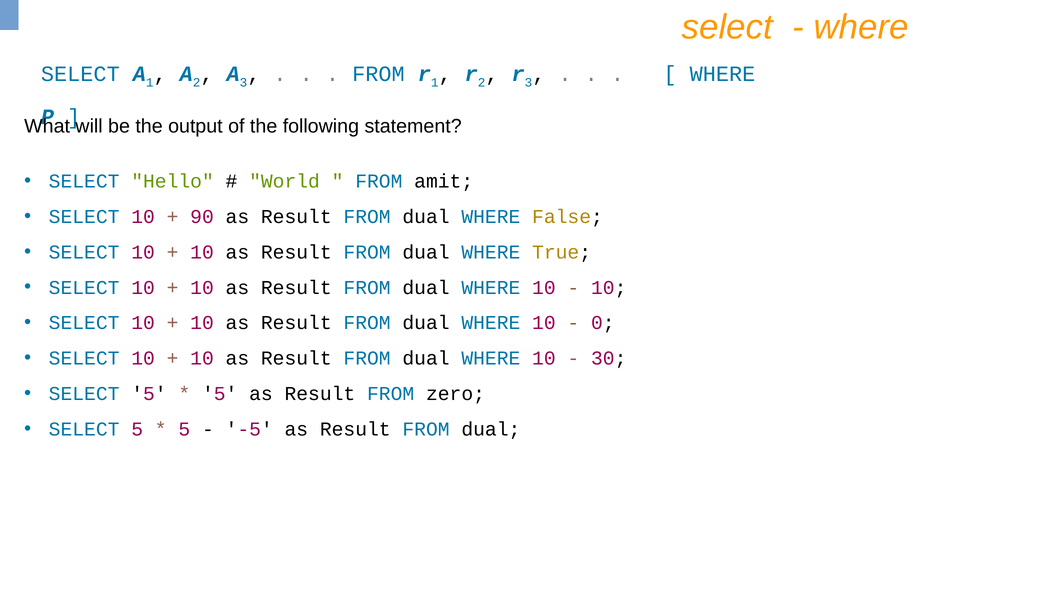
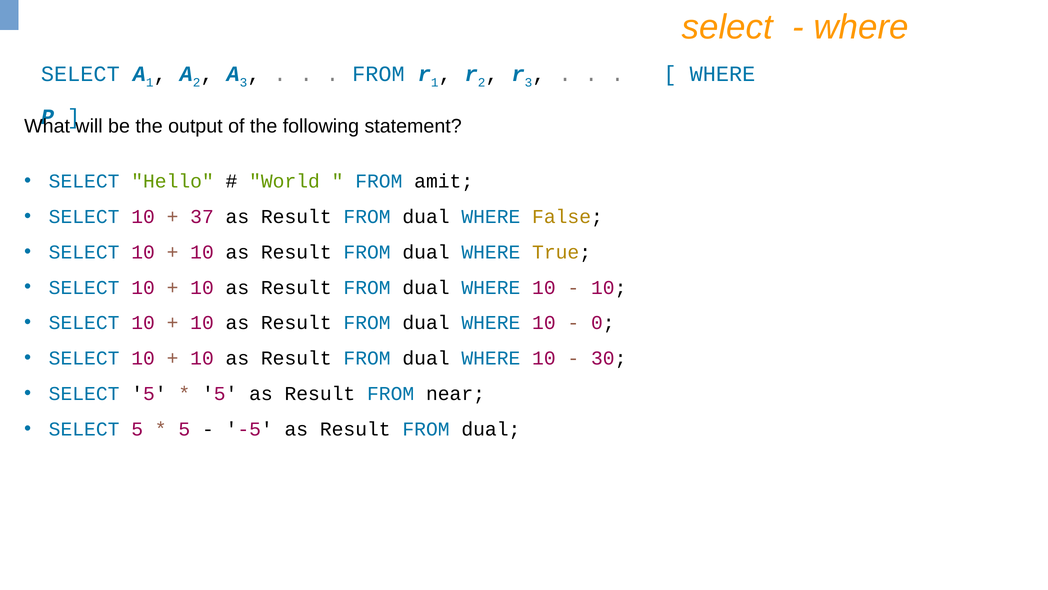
90: 90 -> 37 (202, 217)
zero: zero -> near (455, 393)
